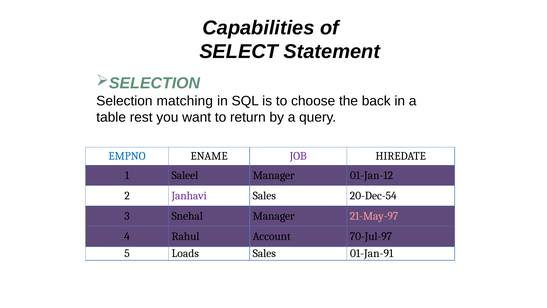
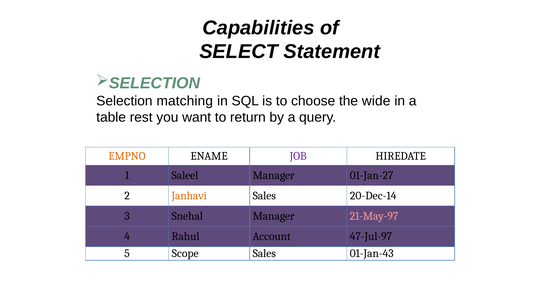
back: back -> wide (376, 101)
EMPNO colour: blue -> orange (127, 156)
01-Jan-12: 01-Jan-12 -> 01-Jan-27 (372, 175)
Janhavi colour: purple -> orange (189, 195)
20-Dec-54: 20-Dec-54 -> 20-Dec-14 (373, 195)
70-Jul-97: 70-Jul-97 -> 47-Jul-97 (371, 236)
Loads: Loads -> Scope (185, 253)
01-Jan-91: 01-Jan-91 -> 01-Jan-43 (372, 253)
